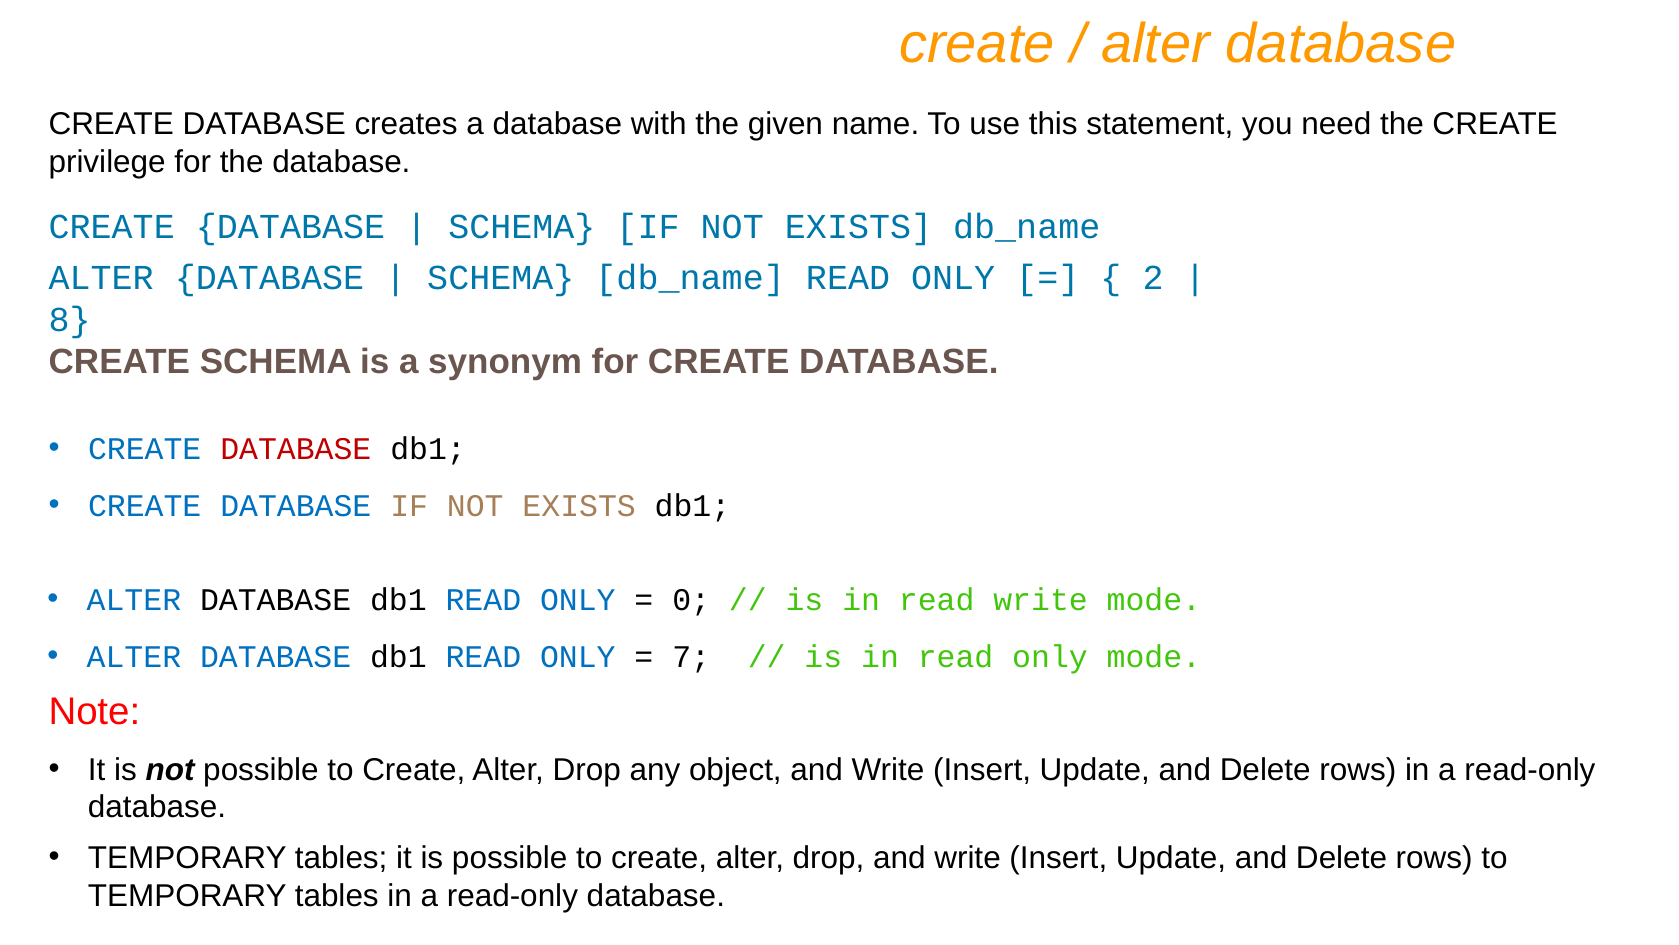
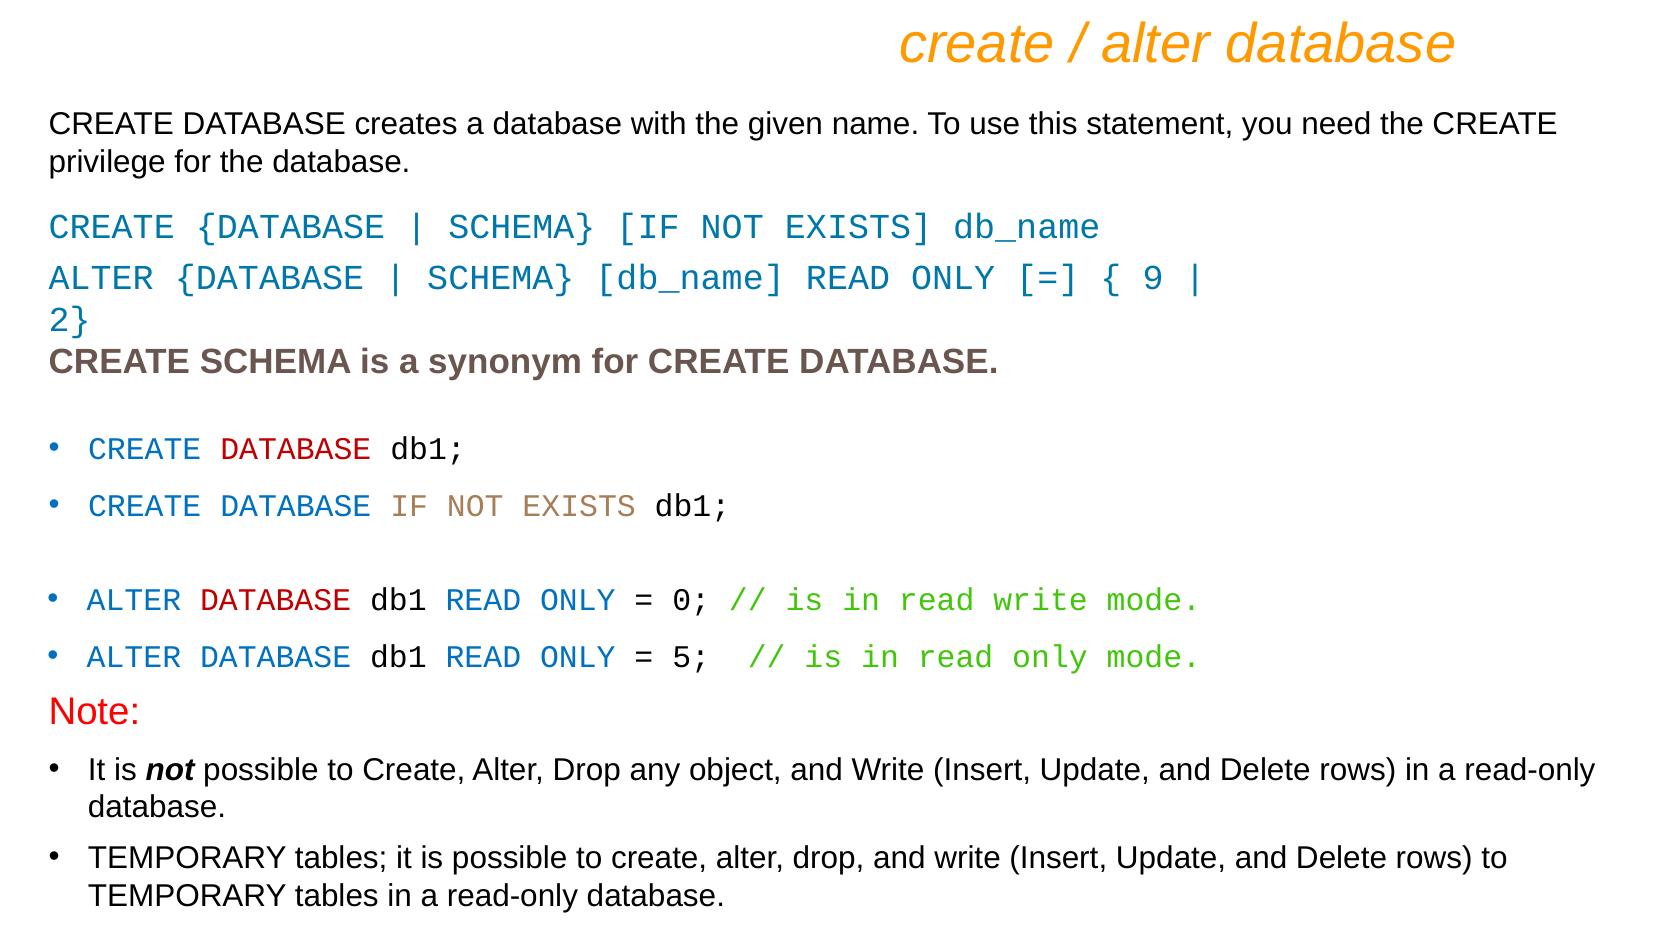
2: 2 -> 9 (1153, 278)
8: 8 -> 2 (70, 320)
DATABASE colour: black -> red (276, 600)
7: 7 -> 5 (691, 657)
